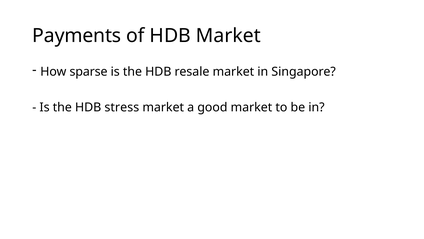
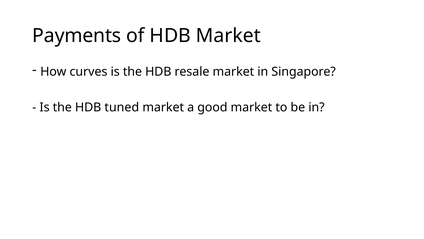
sparse: sparse -> curves (88, 72)
stress: stress -> tuned (122, 107)
